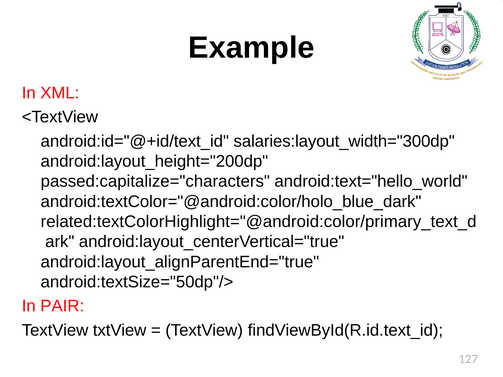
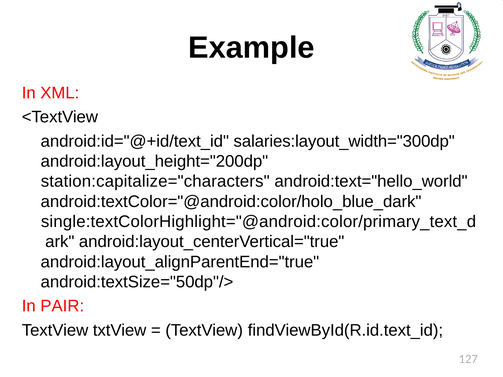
passed:capitalize="characters: passed:capitalize="characters -> station:capitalize="characters (155, 182)
related:textColorHighlight="@android:color/primary_text_d: related:textColorHighlight="@android:color/primary_text_d -> single:textColorHighlight="@android:color/primary_text_d (259, 222)
